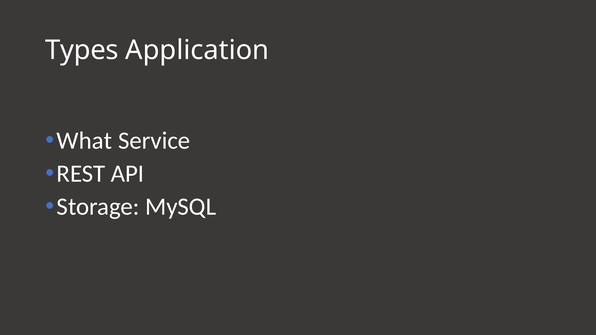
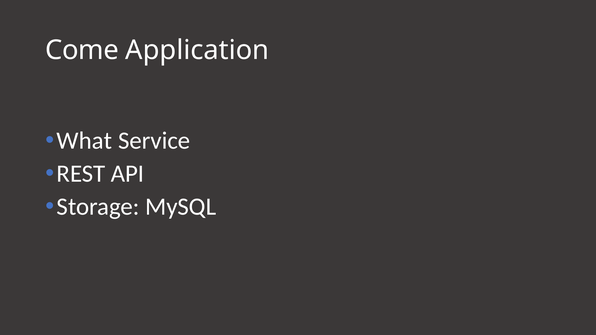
Types: Types -> Come (82, 50)
